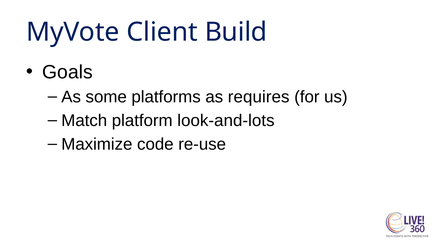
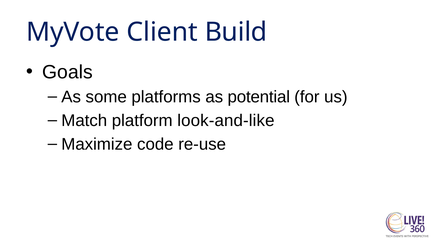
requires: requires -> potential (259, 97)
look-and-lots: look-and-lots -> look-and-like (226, 121)
